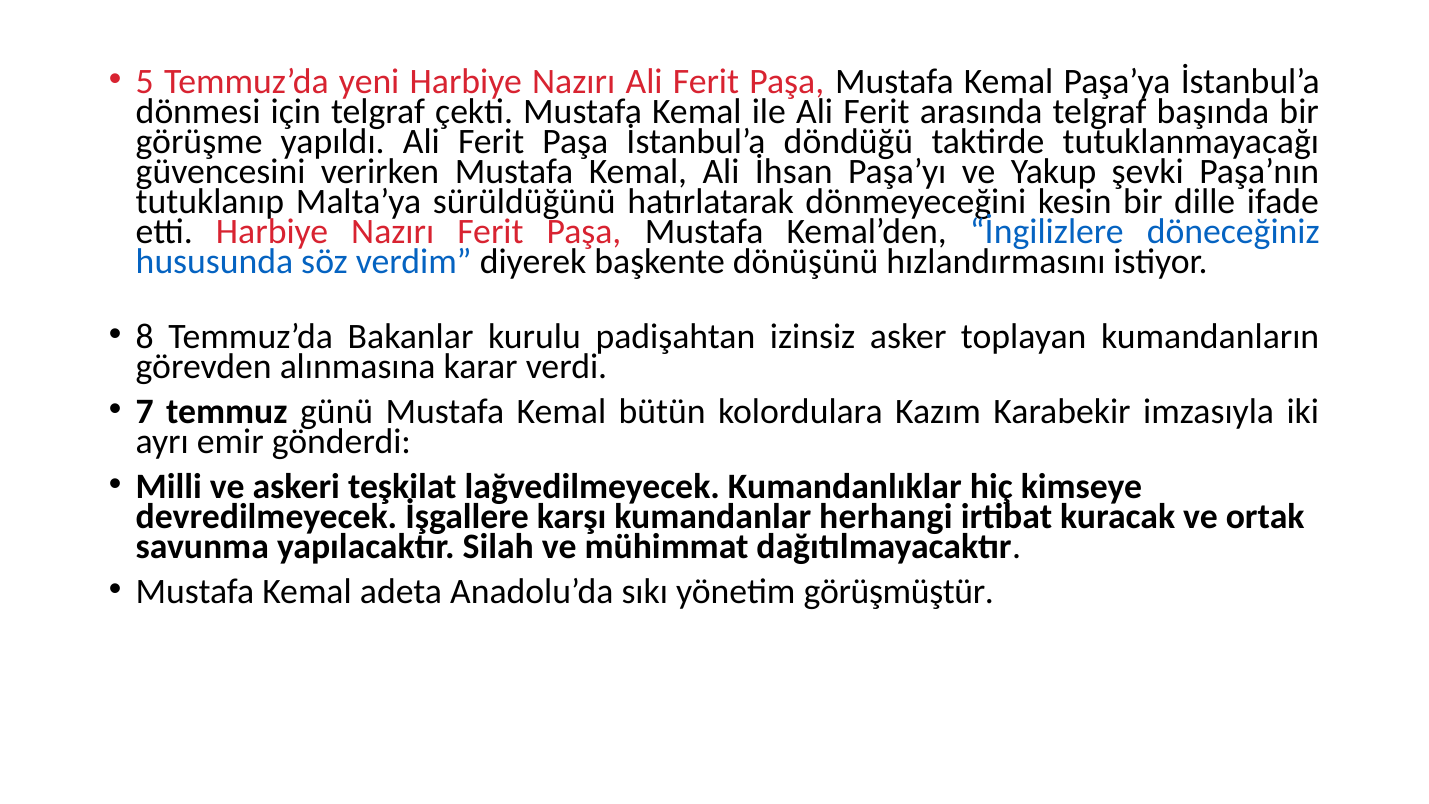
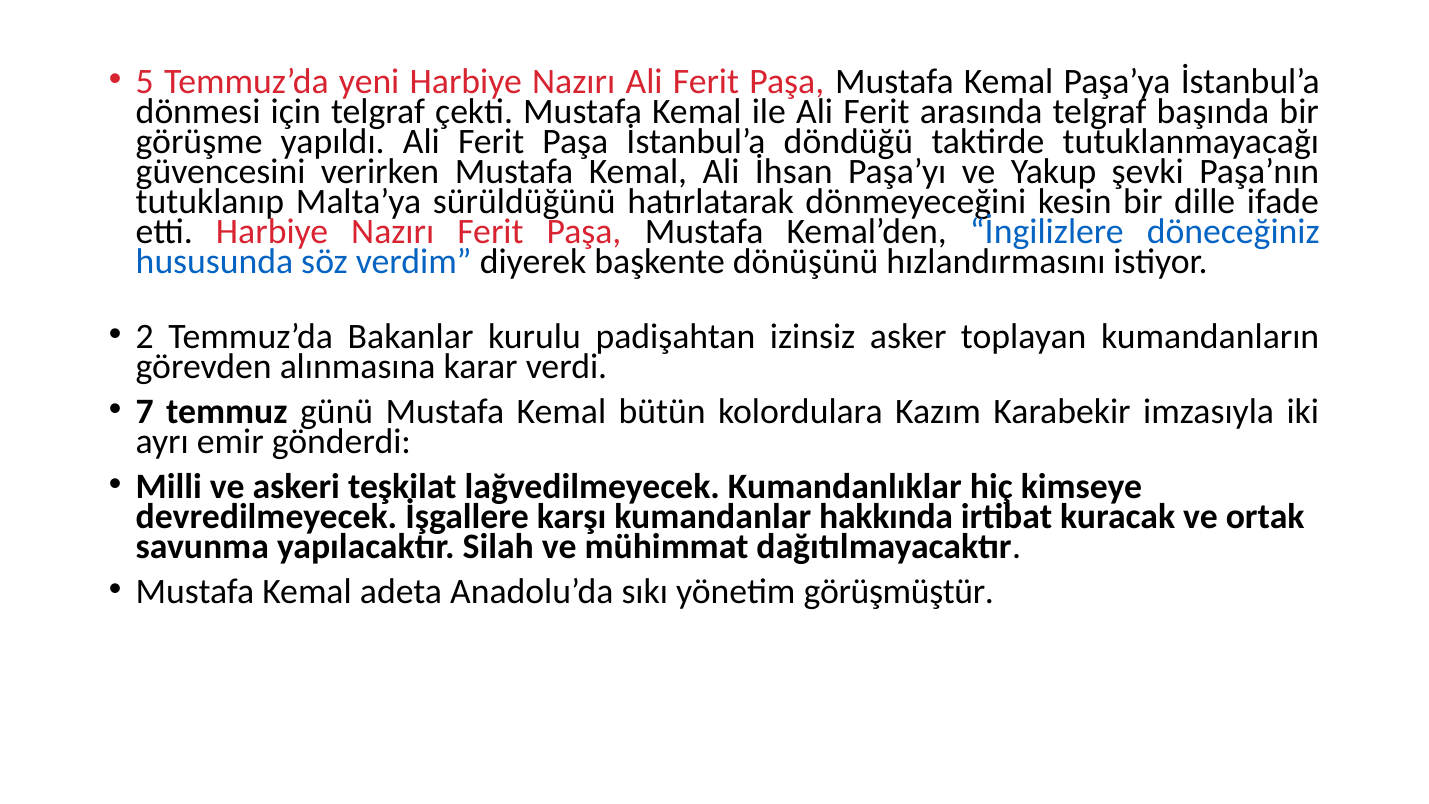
8: 8 -> 2 (145, 337)
herhangi: herhangi -> hakkında (886, 516)
